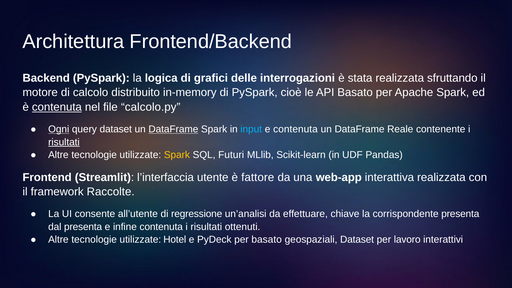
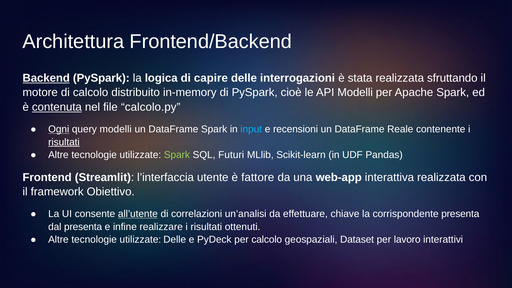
Backend underline: none -> present (46, 78)
grafici: grafici -> capire (211, 78)
API Basato: Basato -> Modelli (355, 93)
query dataset: dataset -> modelli (116, 129)
DataFrame underline: present -> none (173, 129)
e contenuta: contenuta -> recensioni (296, 129)
Spark colour: yellow -> light green (177, 155)
Raccolte: Raccolte -> Obiettivo (111, 192)
all’utente underline: none -> present (138, 214)
regressione: regressione -> correlazioni (197, 214)
infine contenuta: contenuta -> realizzare (161, 227)
utilizzate Hotel: Hotel -> Delle (175, 240)
per basato: basato -> calcolo (267, 240)
